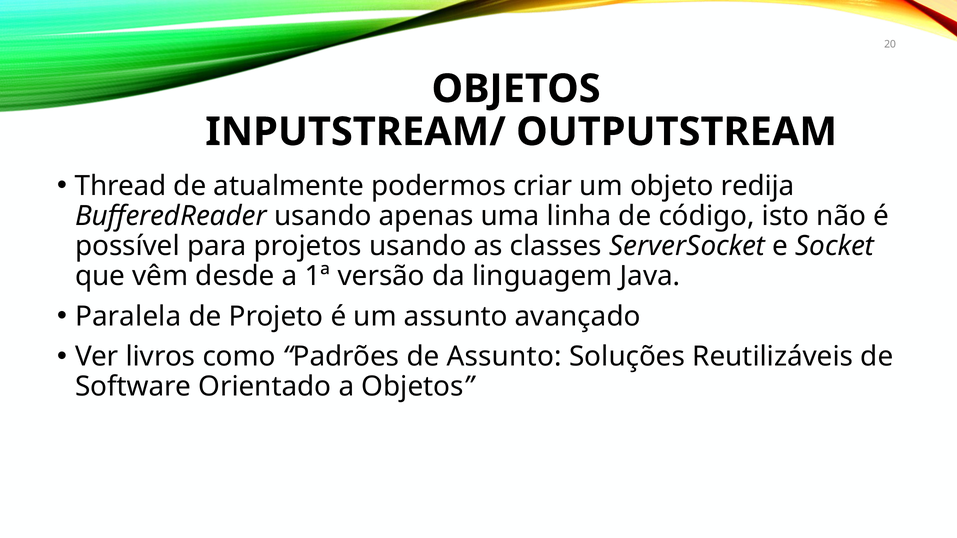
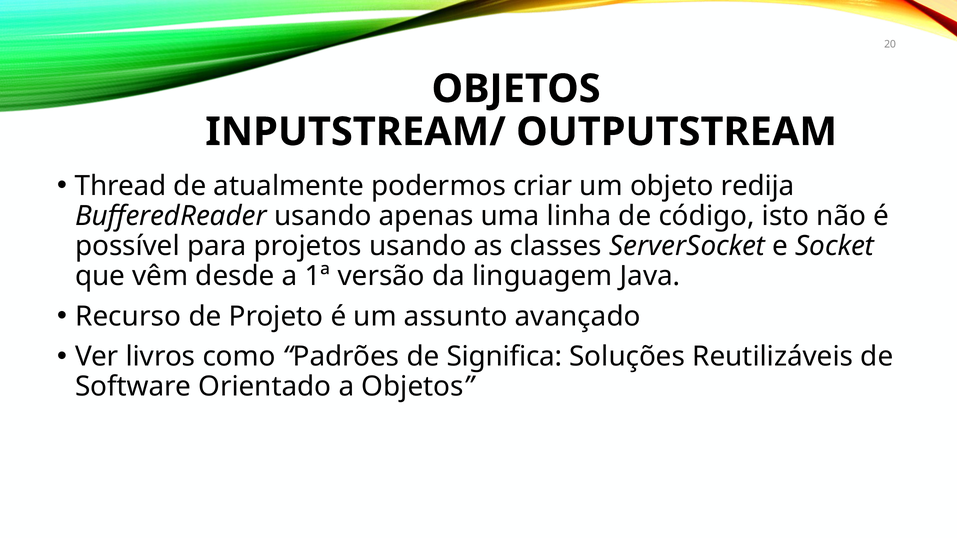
Paralela: Paralela -> Recurso (128, 317)
de Assunto: Assunto -> Significa (504, 357)
